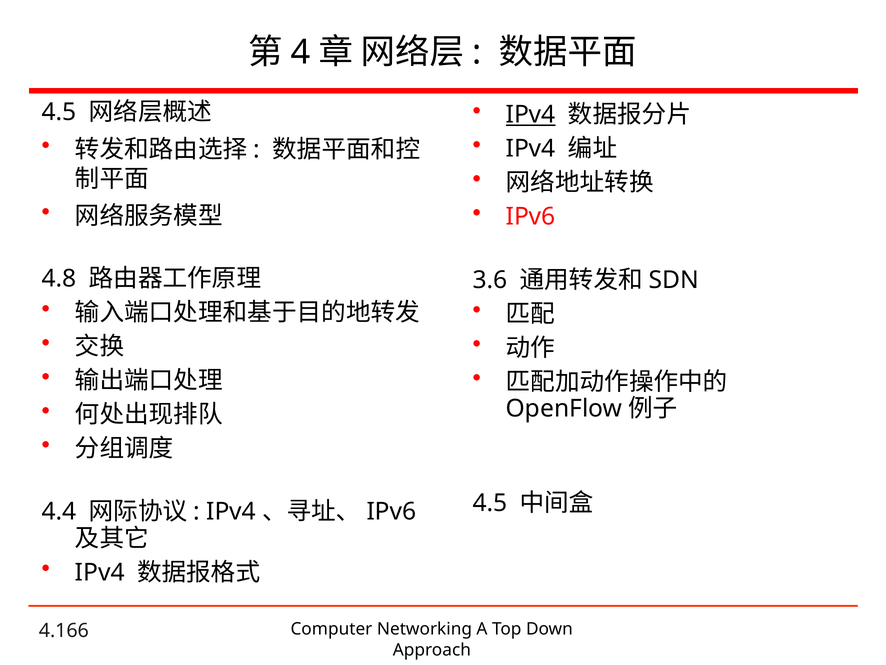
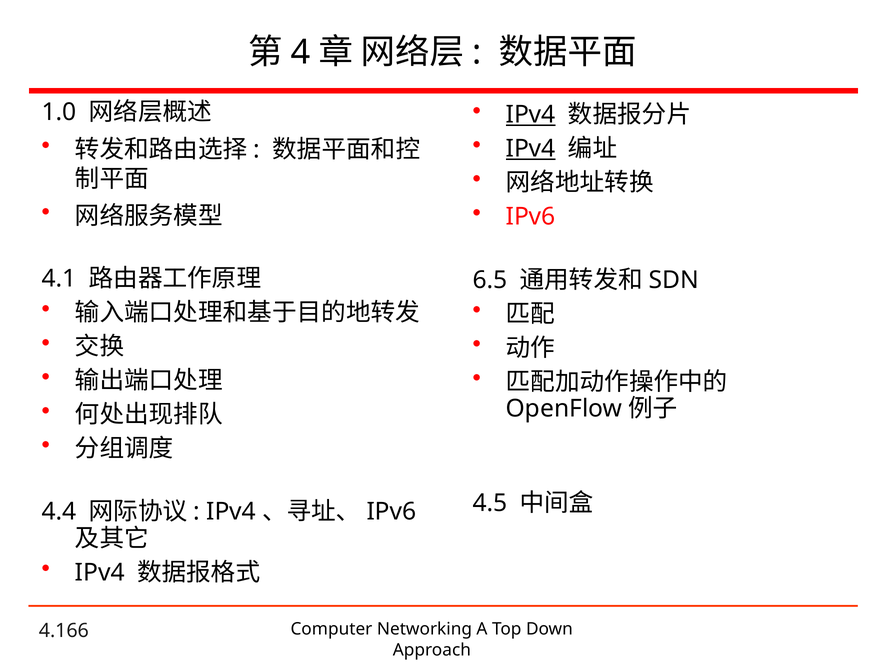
4.5: 4.5 -> 1.0 (59, 112)
IPv4 underline: none -> present (531, 149)
4.8: 4.8 -> 4.1 (59, 279)
3.6: 3.6 -> 6.5 (490, 280)
